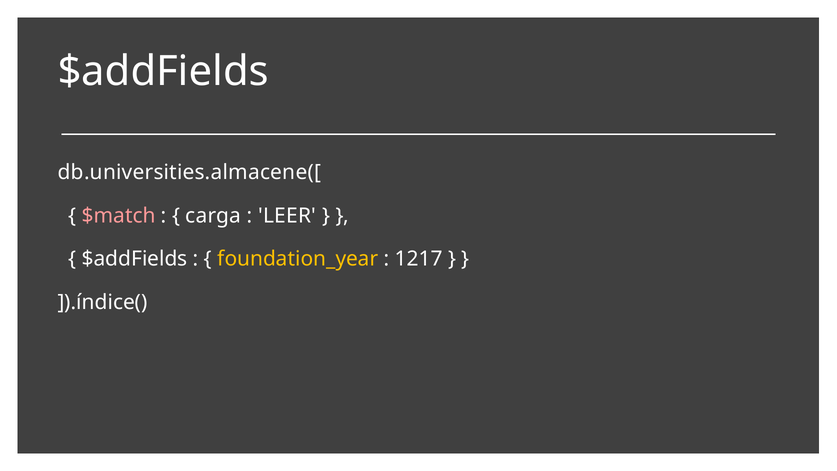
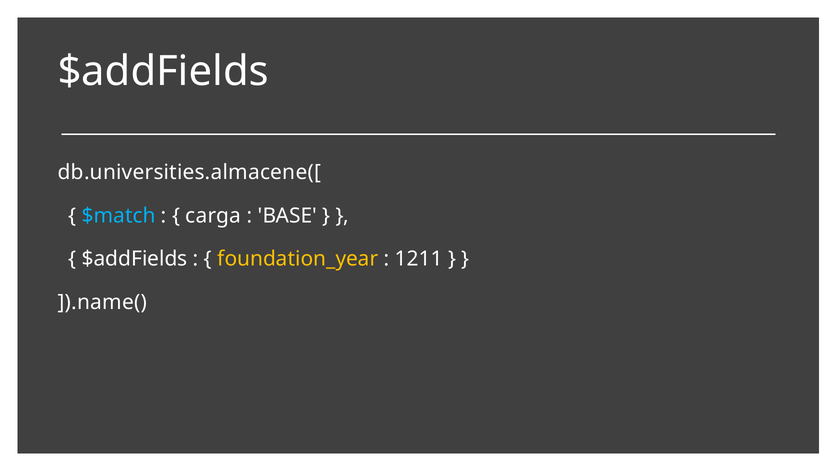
$match colour: pink -> light blue (119, 216)
LEER: LEER -> BASE (287, 216)
1217: 1217 -> 1211 (419, 259)
]).índice(: ]).índice( -> ]).name( (102, 302)
